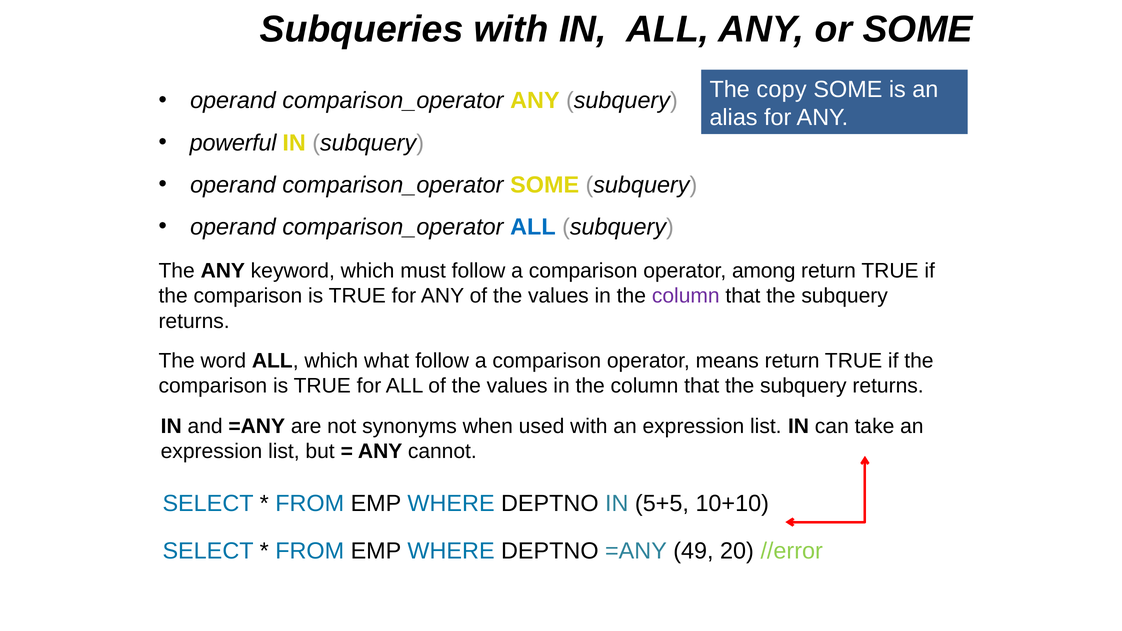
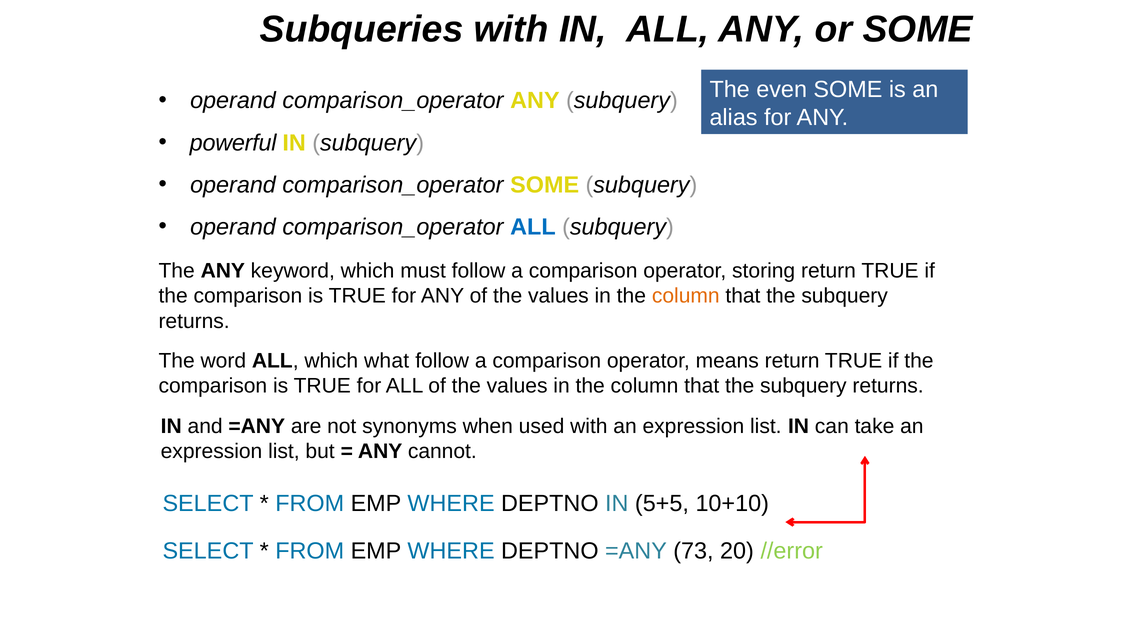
copy: copy -> even (782, 90)
among: among -> storing (764, 271)
column colour: purple -> orange (686, 296)
49: 49 -> 73 (693, 551)
